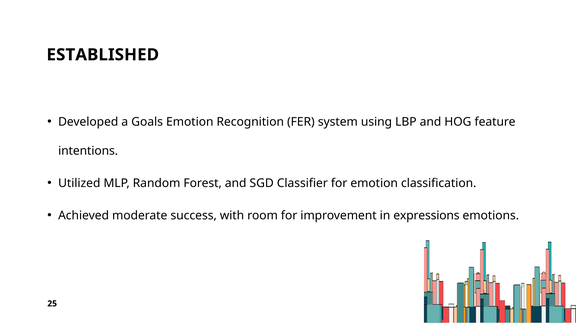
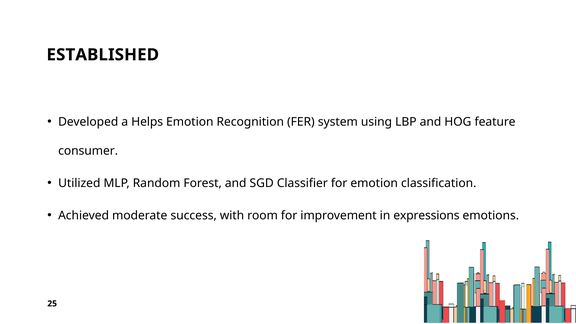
Goals: Goals -> Helps (147, 122)
intentions: intentions -> consumer (88, 151)
